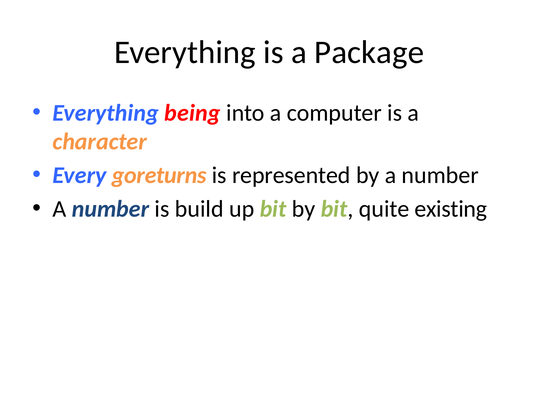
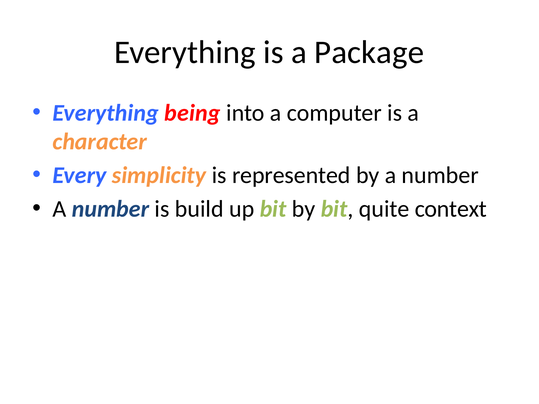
goreturns: goreturns -> simplicity (159, 175)
existing: existing -> context (451, 209)
